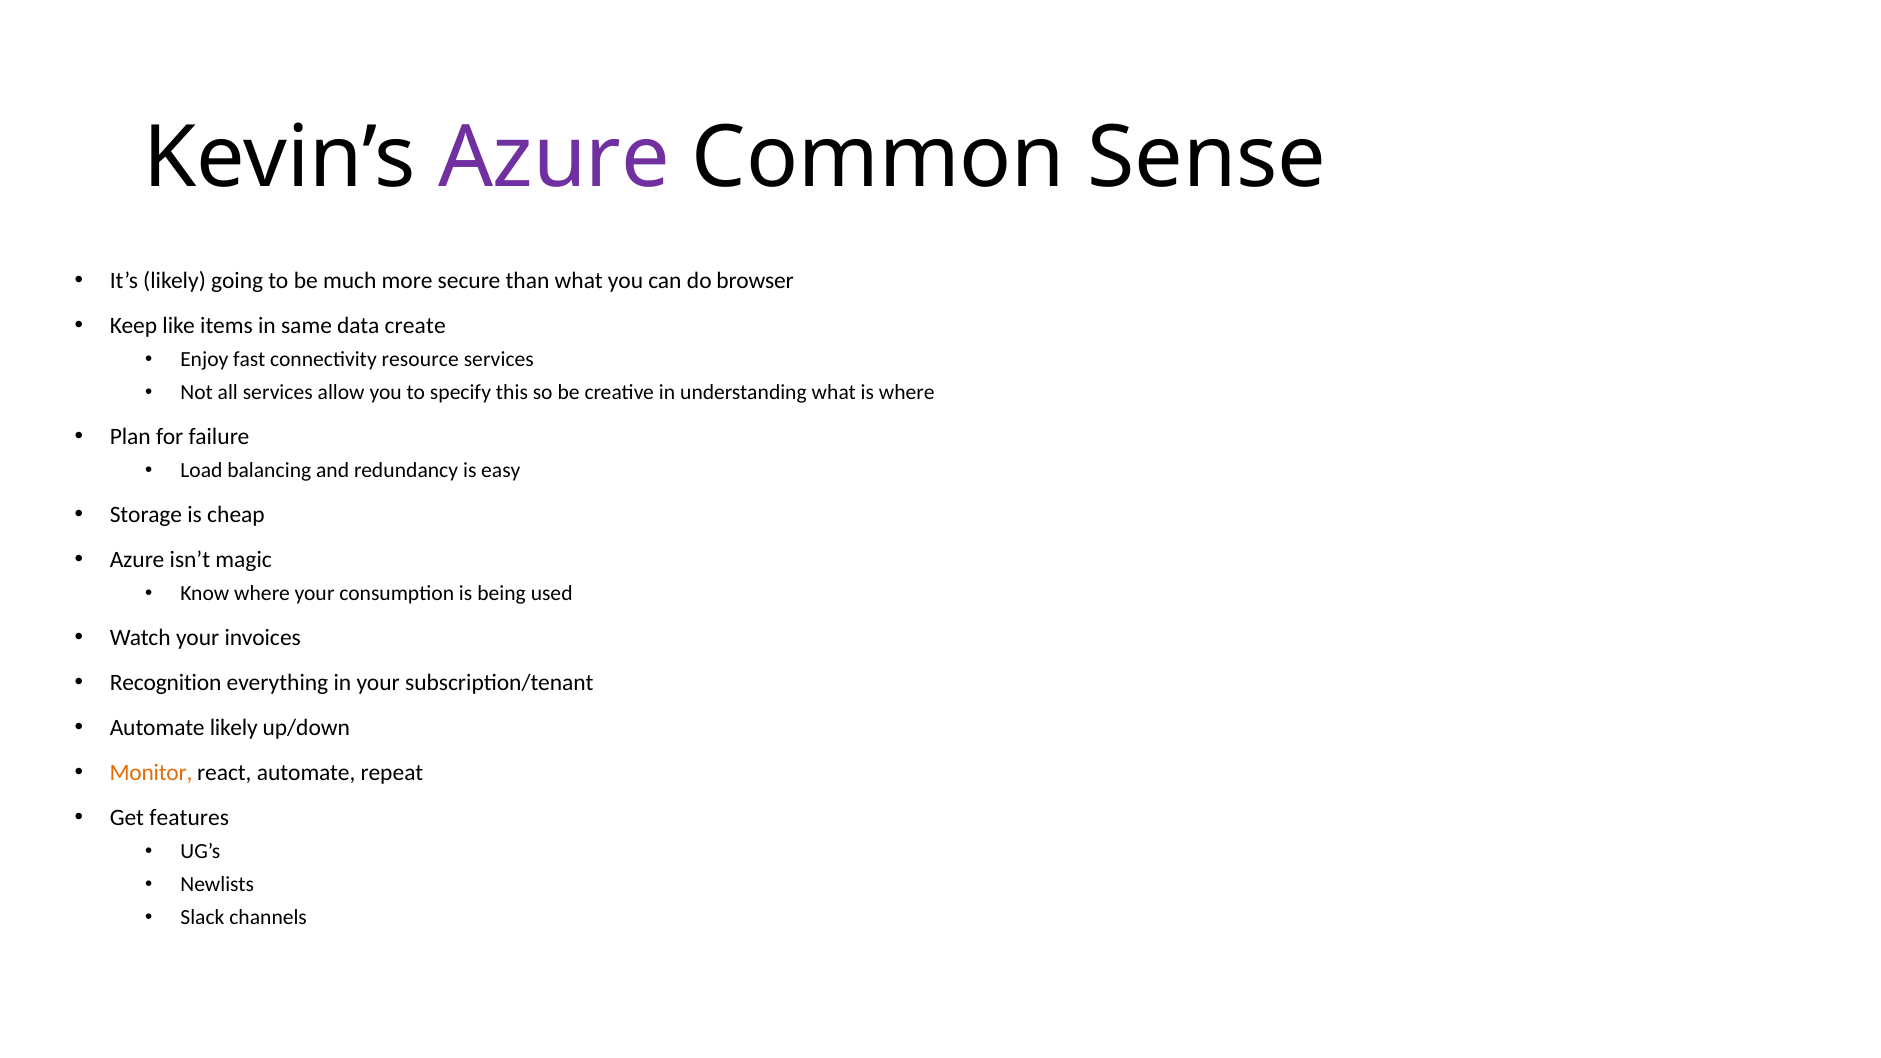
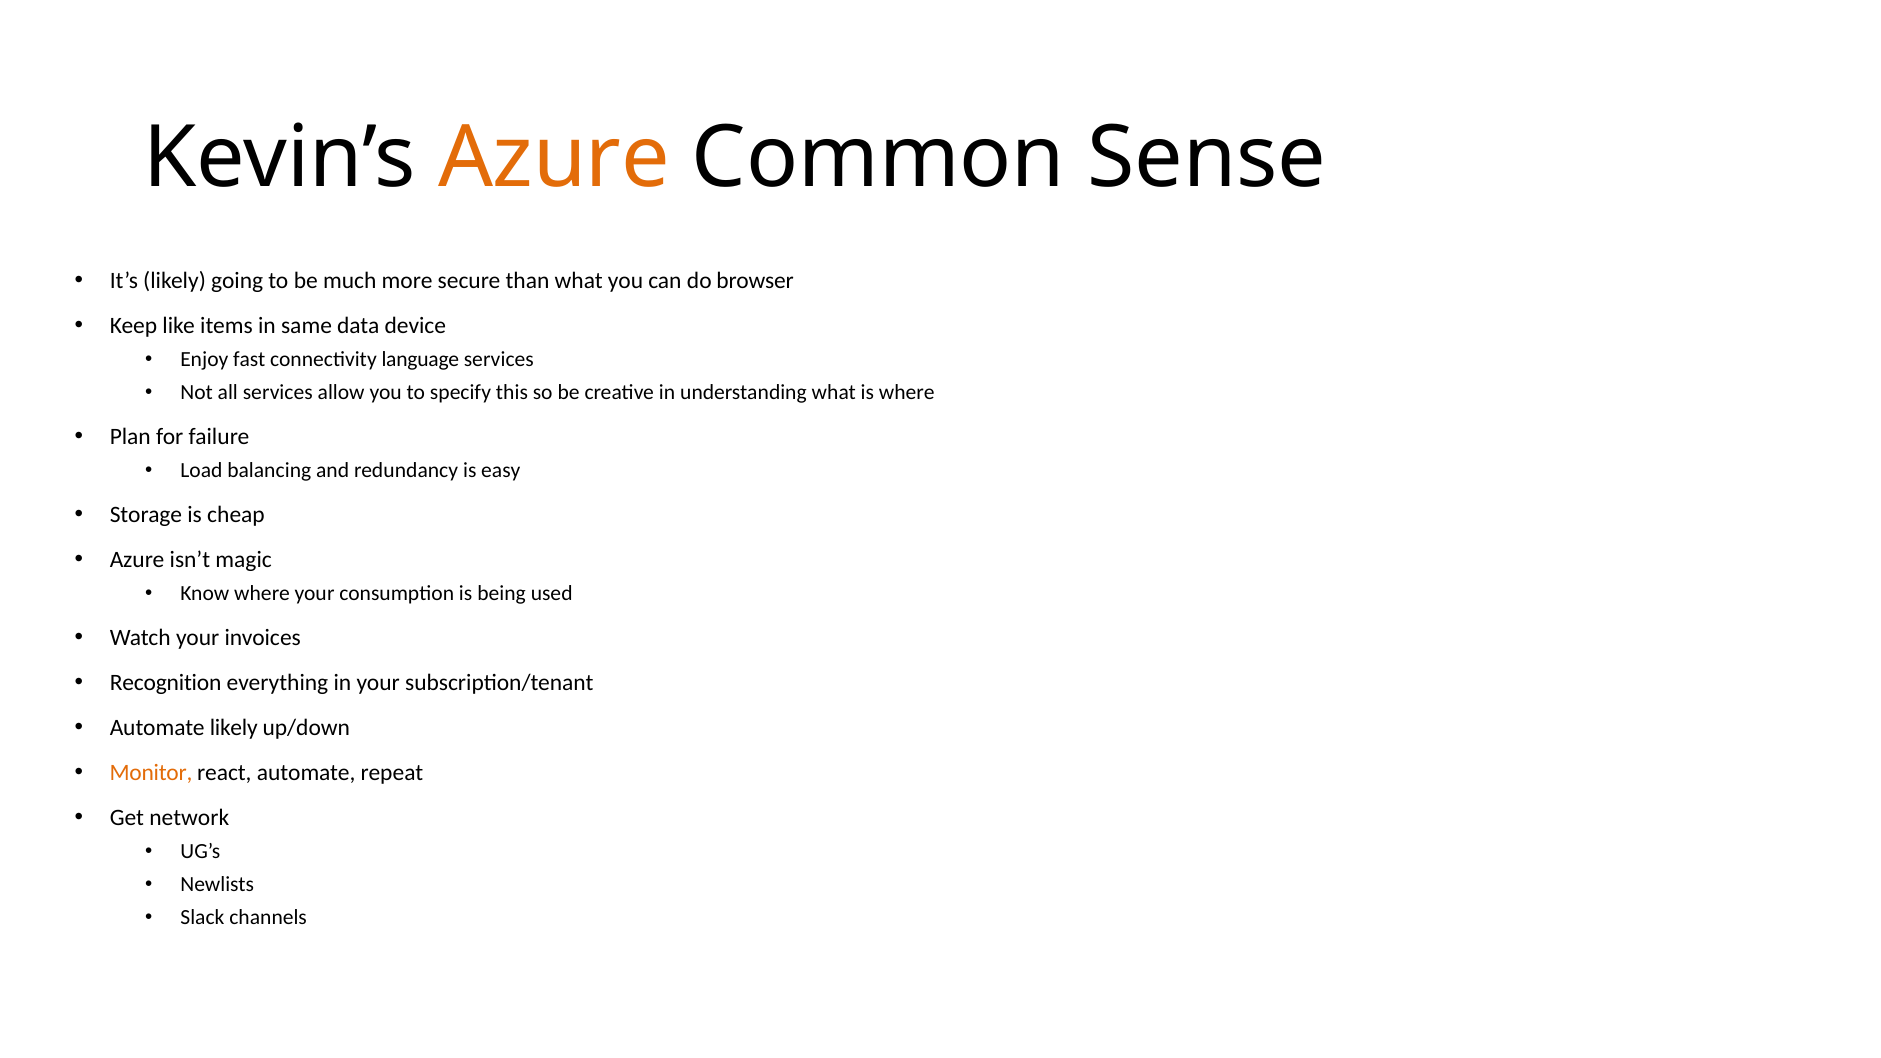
Azure colour: purple -> orange (554, 158)
create: create -> device (415, 325)
resource: resource -> language (420, 360)
features: features -> network (189, 818)
